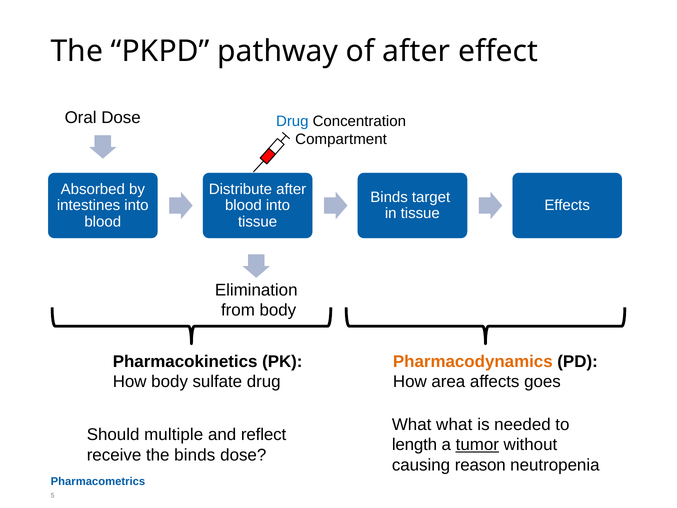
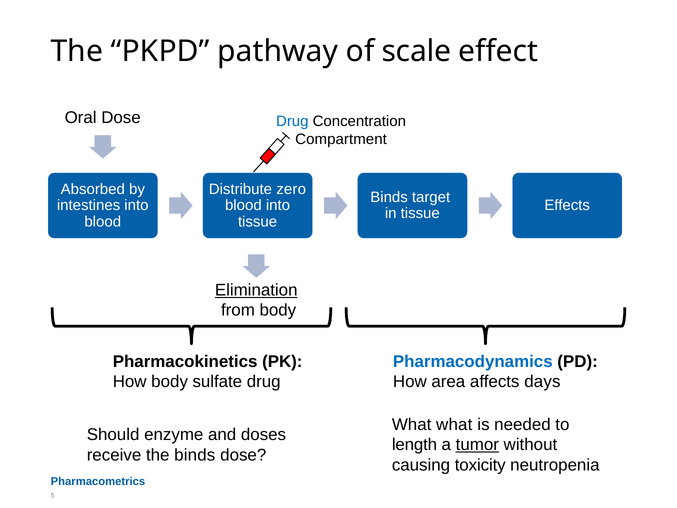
of after: after -> scale (417, 51)
after: after -> zero (291, 189)
Elimination underline: none -> present (256, 290)
Pharmacodynamics colour: orange -> blue (473, 361)
goes: goes -> days (542, 382)
multiple: multiple -> enzyme (174, 434)
reflect: reflect -> doses (264, 434)
reason: reason -> toxicity (480, 465)
